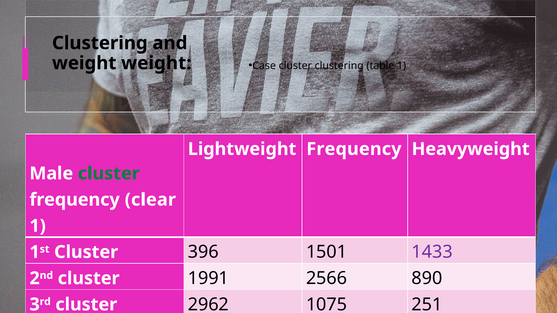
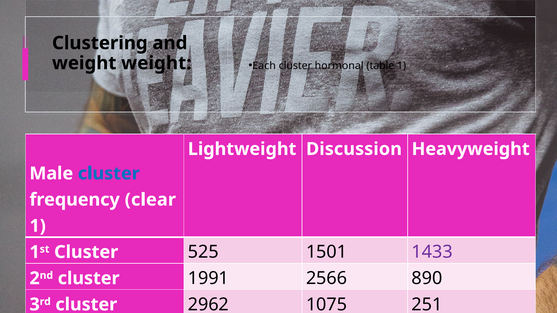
Case: Case -> Each (264, 66)
cluster clustering: clustering -> hormonal (339, 66)
Lightweight Frequency: Frequency -> Discussion (354, 149)
cluster colour: green -> blue (109, 174)
396: 396 -> 525 (203, 252)
